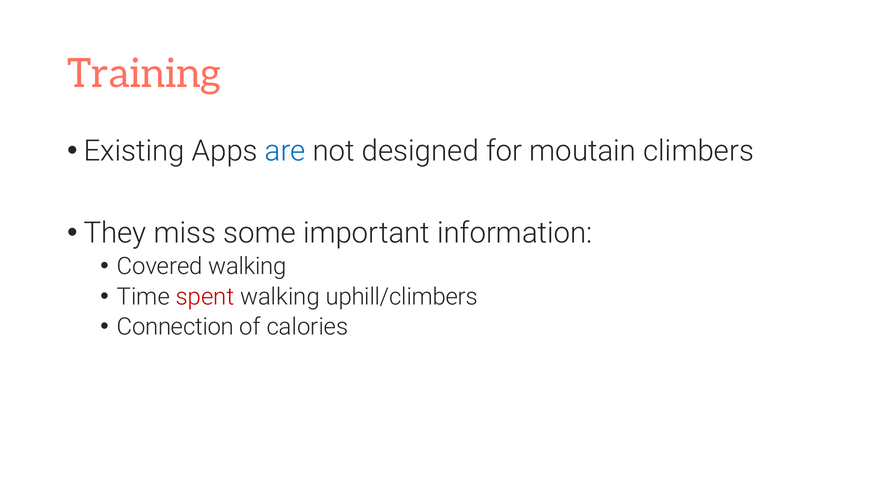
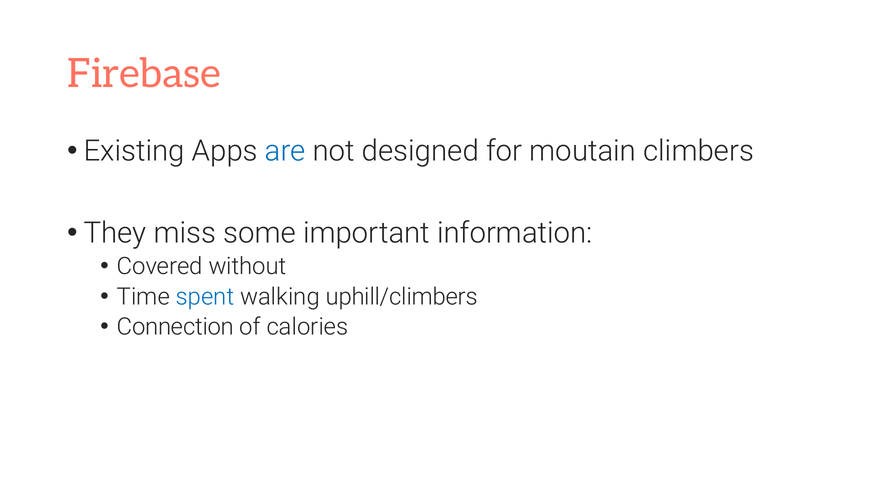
Training: Training -> Firebase (144, 74)
Covered walking: walking -> without (247, 266)
spent colour: red -> blue (205, 297)
